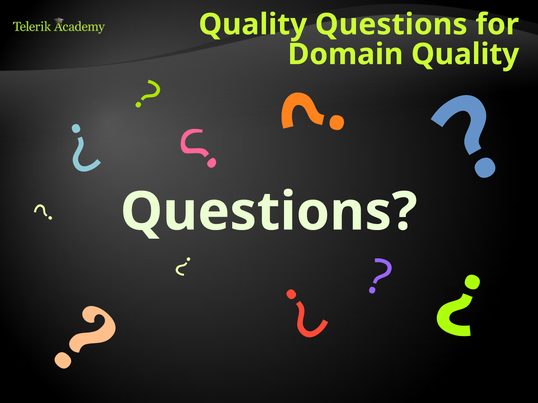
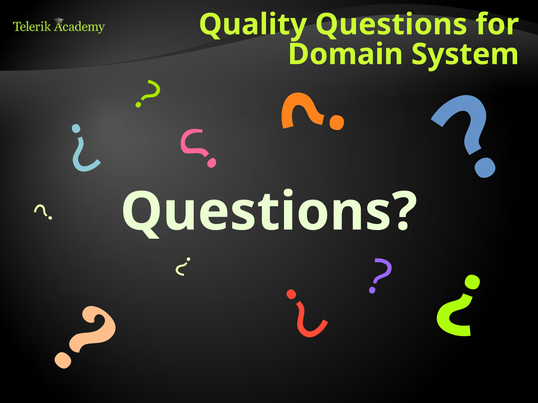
Domain Quality: Quality -> System (465, 54)
